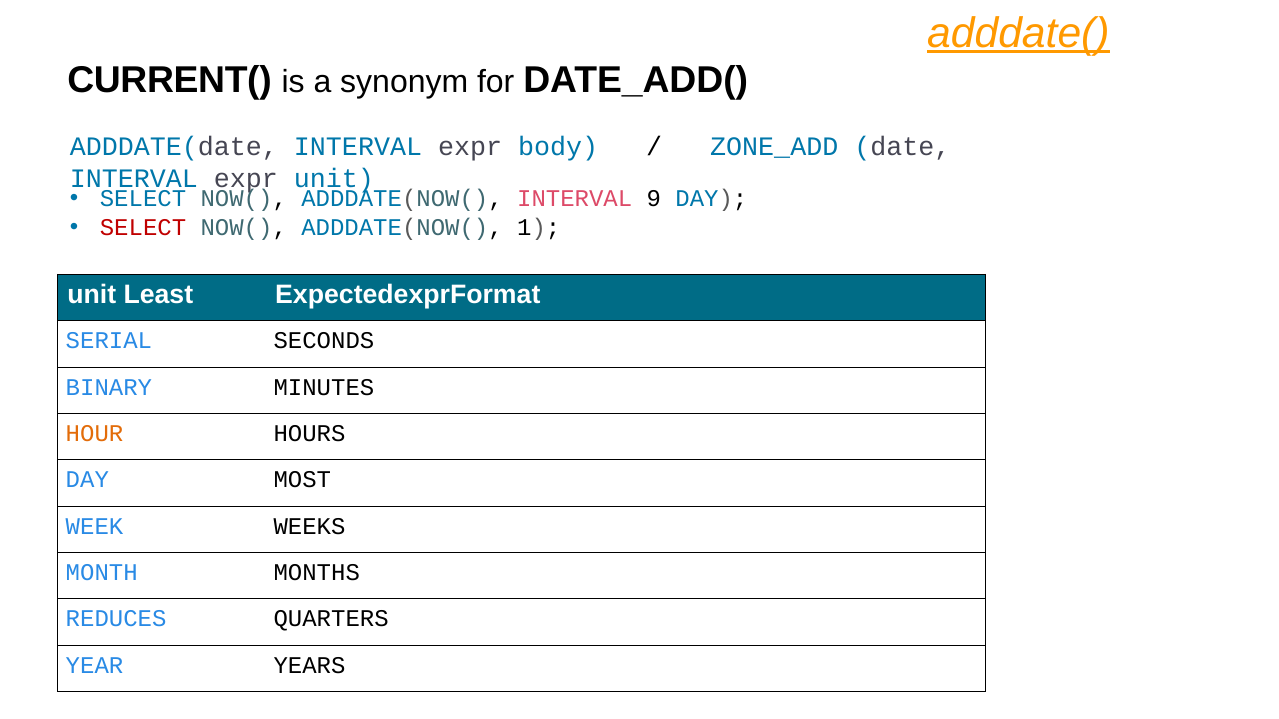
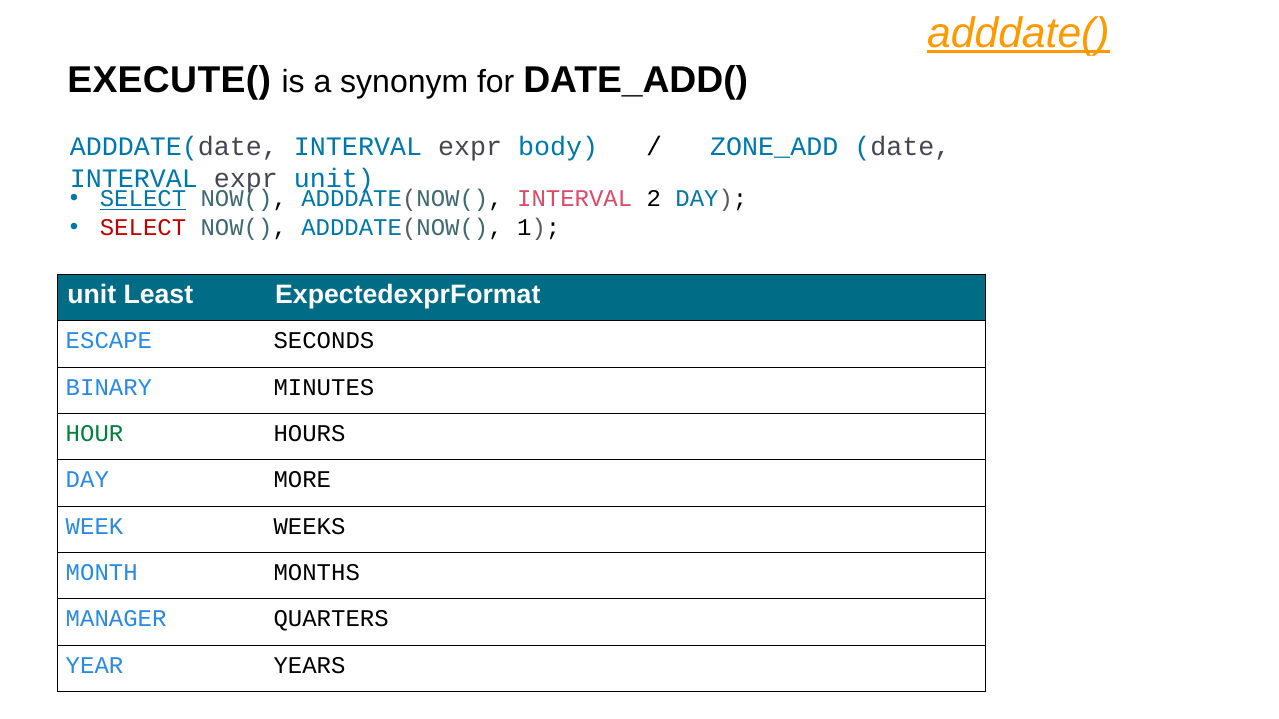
CURRENT(: CURRENT( -> EXECUTE( (169, 80)
SELECT underline: none -> present (143, 199)
9: 9 -> 2 (654, 199)
SERIAL: SERIAL -> ESCAPE (109, 341)
HOUR colour: orange -> green (95, 434)
MOST: MOST -> MORE (302, 480)
REDUCES: REDUCES -> MANAGER (116, 619)
